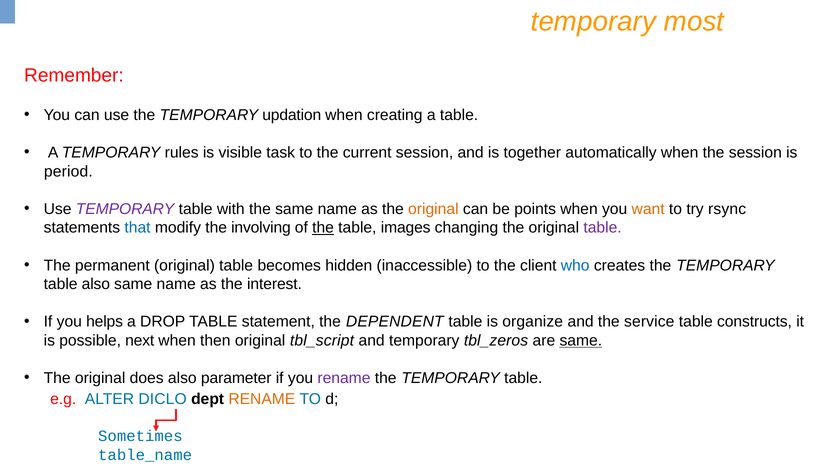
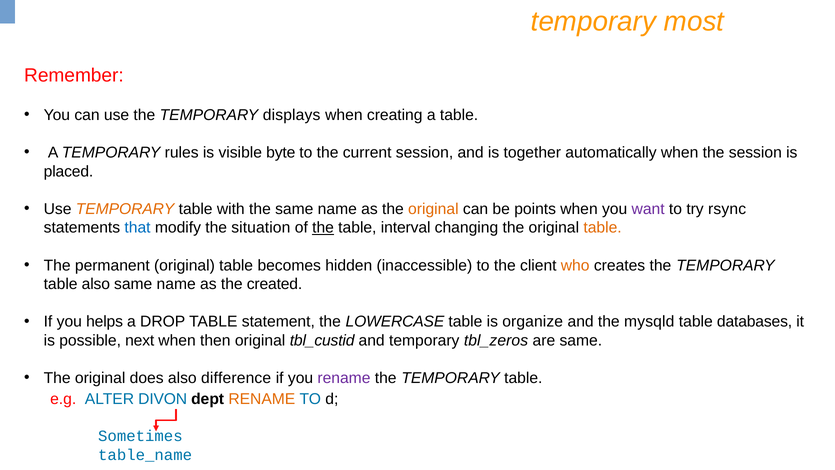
updation: updation -> displays (292, 115)
task: task -> byte (281, 152)
period: period -> placed (69, 171)
TEMPORARY colour: purple -> orange (125, 209)
want colour: orange -> purple (648, 209)
involving: involving -> situation (261, 228)
images: images -> interval (406, 228)
table colour: purple -> orange (603, 228)
who colour: blue -> orange (575, 265)
interest: interest -> created (275, 284)
DEPENDENT: DEPENDENT -> LOWERCASE (395, 322)
service: service -> mysqld (649, 322)
constructs: constructs -> databases (755, 322)
tbl_script: tbl_script -> tbl_custid (322, 340)
same underline: present -> none (581, 340)
parameter: parameter -> difference (236, 378)
DICLO: DICLO -> DIVON (163, 399)
